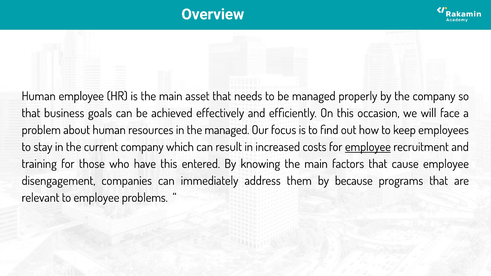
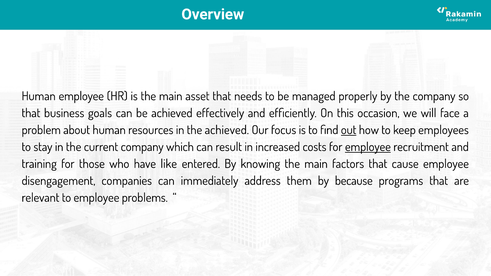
the managed: managed -> achieved (227, 130)
out underline: none -> present (349, 130)
have this: this -> like (169, 164)
